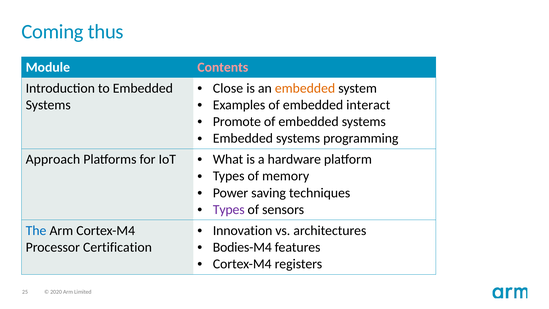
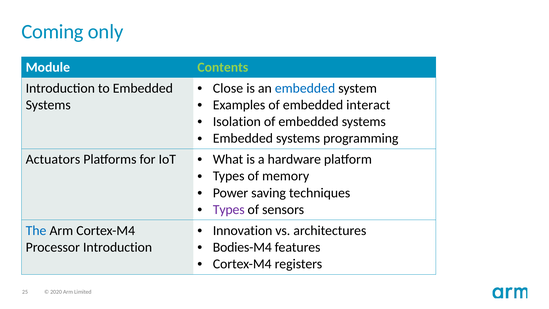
thus: thus -> only (106, 32)
Contents colour: pink -> light green (223, 67)
embedded colour: orange -> blue (305, 88)
Promote: Promote -> Isolation (237, 122)
Approach: Approach -> Actuators (53, 159)
Processor Certification: Certification -> Introduction (118, 247)
